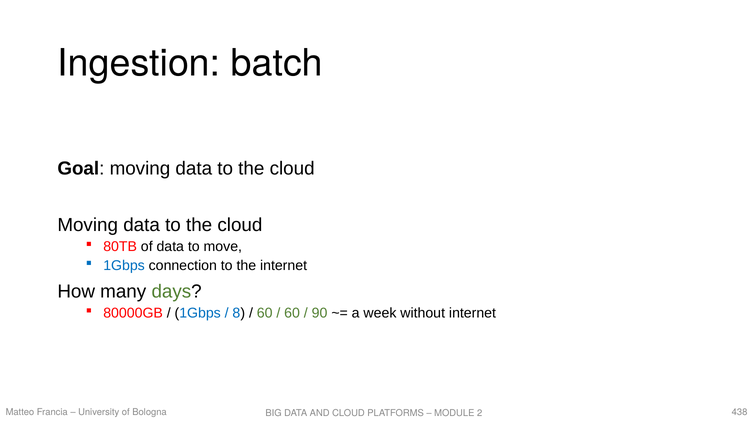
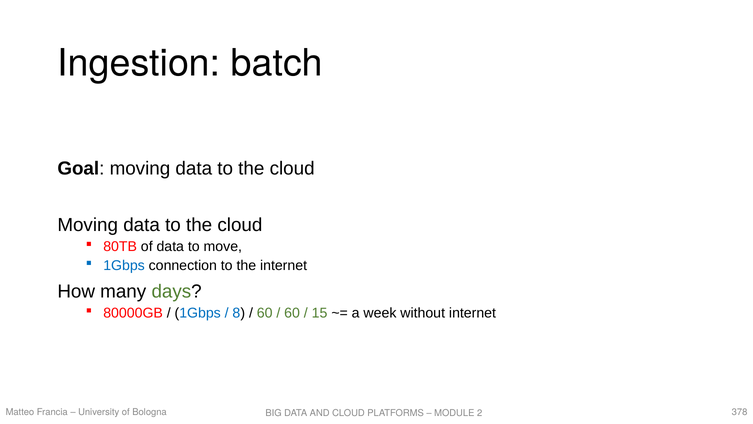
90: 90 -> 15 (320, 313)
438: 438 -> 378 (740, 412)
